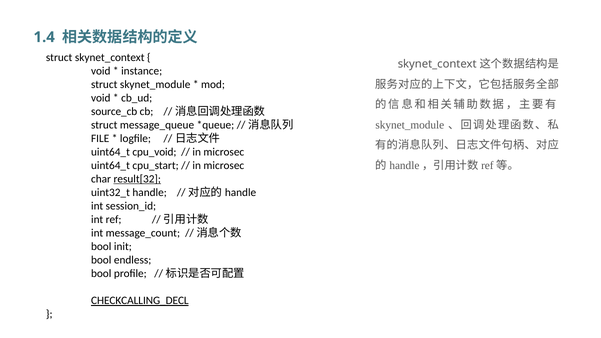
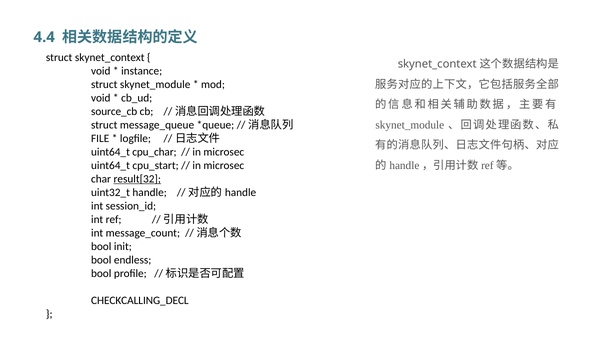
1.4: 1.4 -> 4.4 (44, 37)
cpu_void: cpu_void -> cpu_char (154, 152)
CHECKCALLING_DECL underline: present -> none (140, 301)
